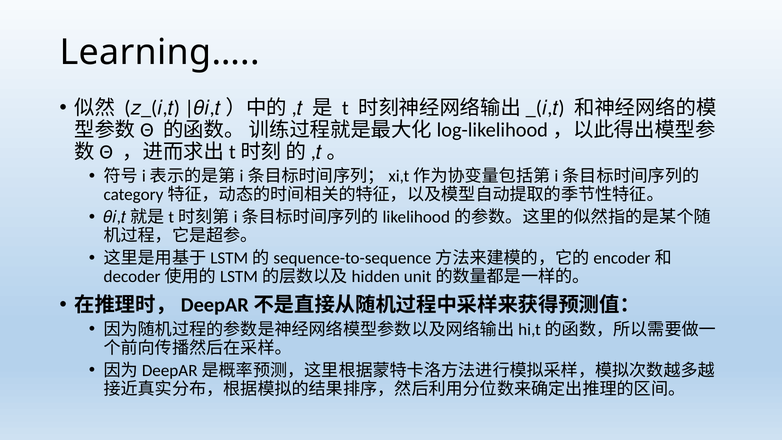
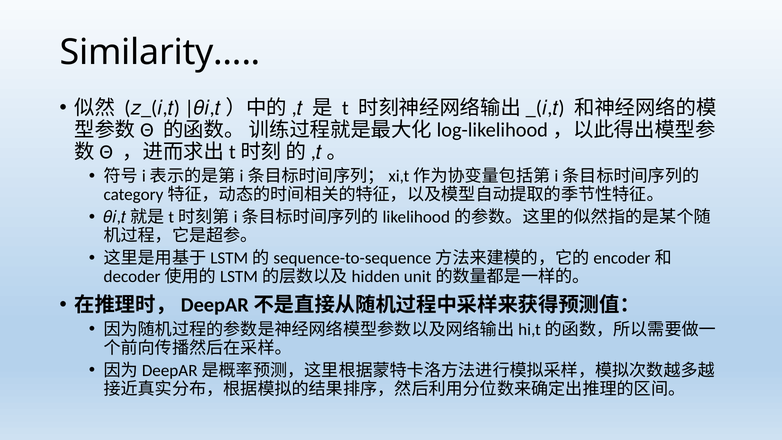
Learning…: Learning… -> Similarity… (160, 52)
